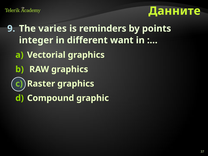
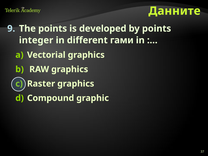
The varies: varies -> points (53, 29)
reminders: reminders -> developed (103, 29)
want: want -> гами (122, 40)
